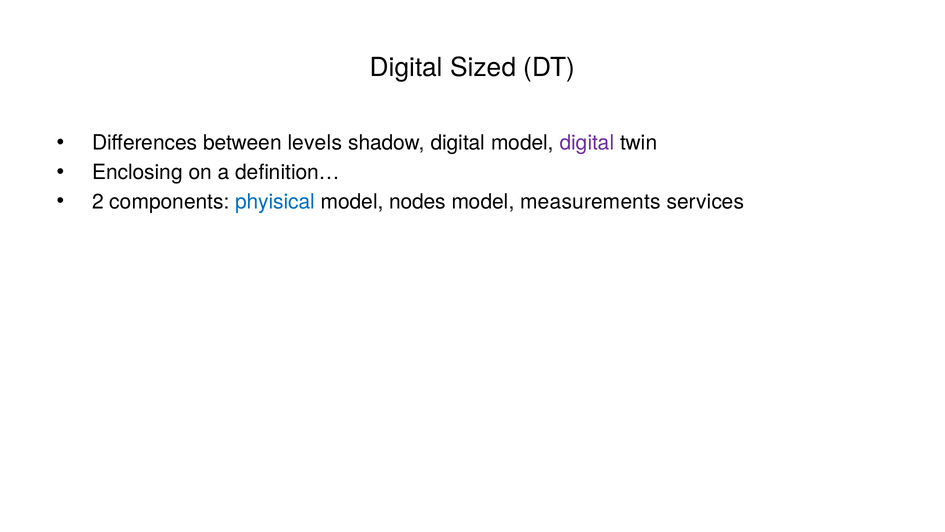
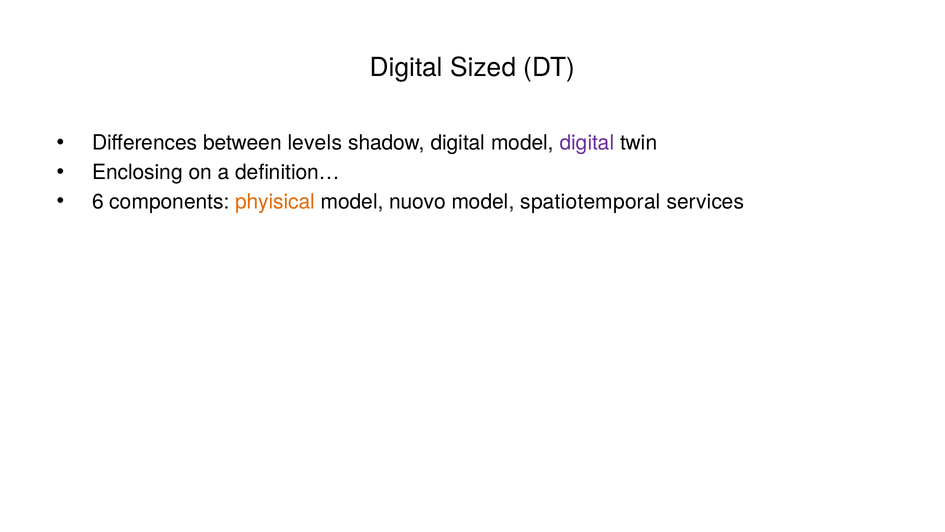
2: 2 -> 6 (98, 202)
phyisical colour: blue -> orange (275, 202)
nodes: nodes -> nuovo (418, 202)
measurements: measurements -> spatiotemporal (590, 202)
